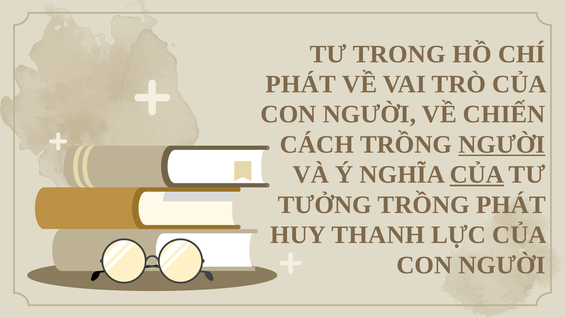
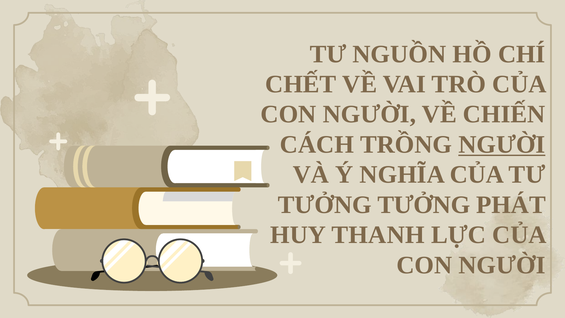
TRONG: TRONG -> NGUỒN (399, 54)
PHÁT: PHÁT -> CHẾT (301, 84)
CỦA underline: present -> none (477, 175)
TƯỞNG TRỒNG: TRỒNG -> TƯỞNG (424, 205)
